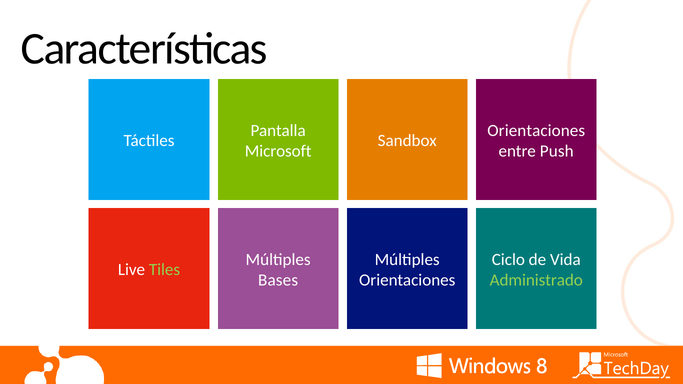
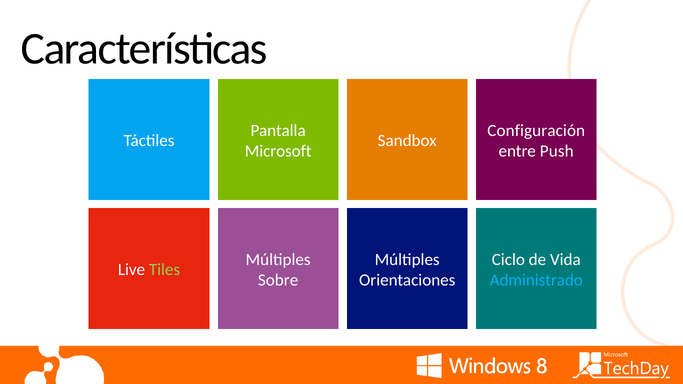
Orientaciones: Orientaciones -> Configuración (536, 130)
Bases: Bases -> Sobre (278, 280)
Administrado colour: light green -> light blue (536, 280)
